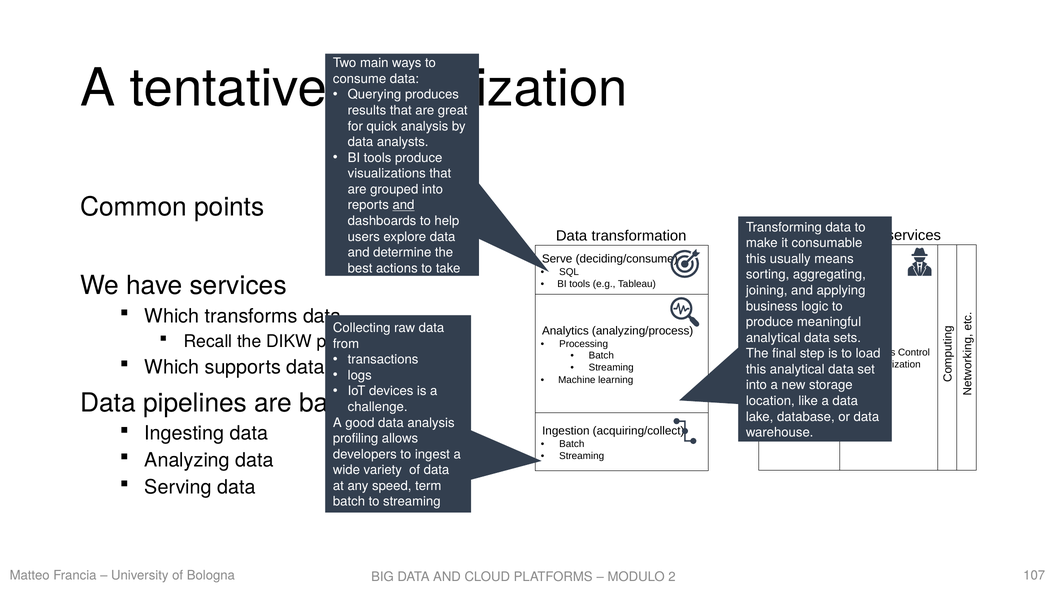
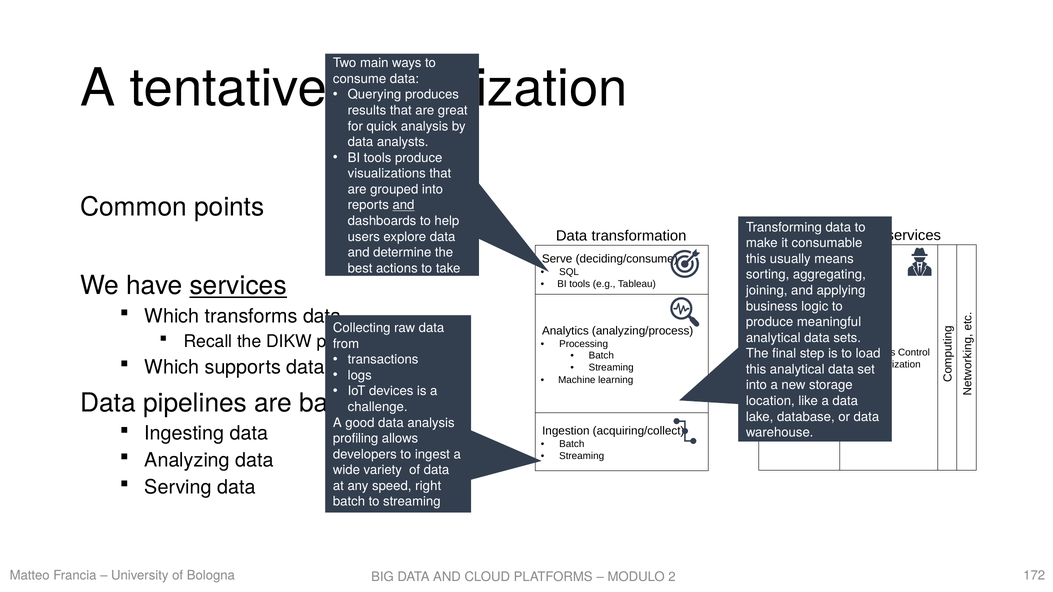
services underline: none -> present (238, 286)
term: term -> right (428, 486)
107: 107 -> 172 (1034, 576)
